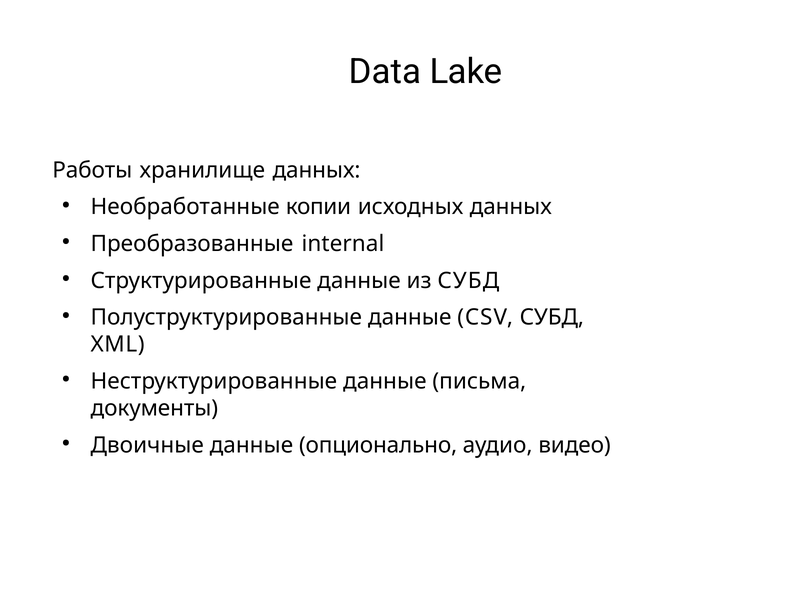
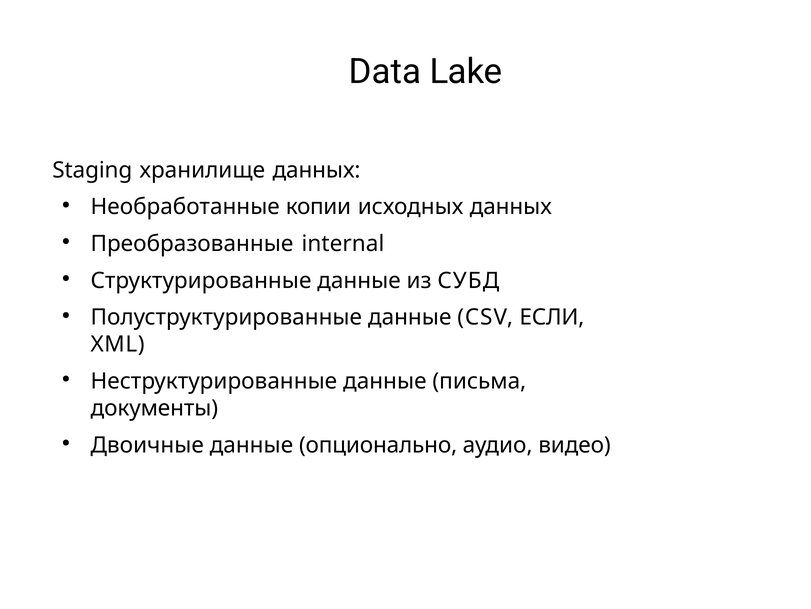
Работы: Работы -> Staging (92, 170)
CSV СУБД: СУБД -> ЕСЛИ (552, 317)
